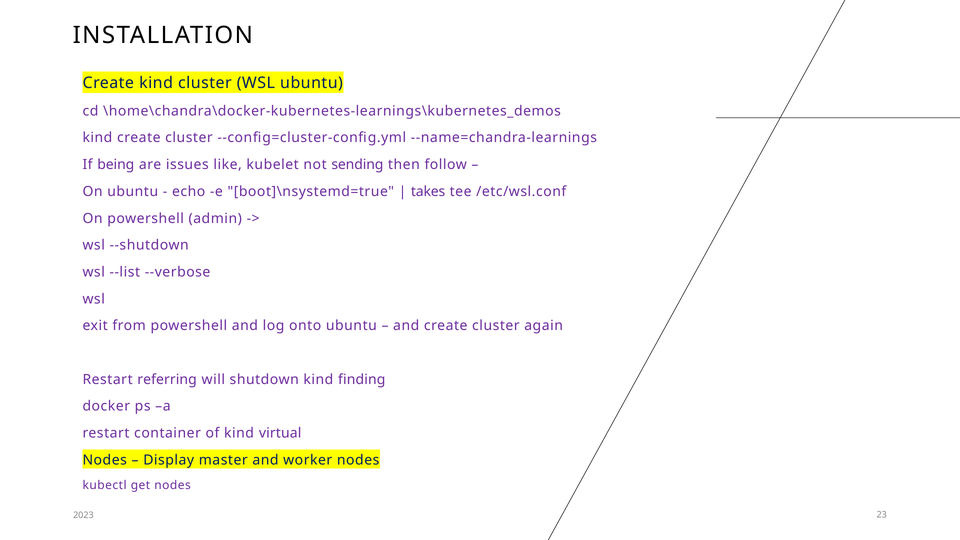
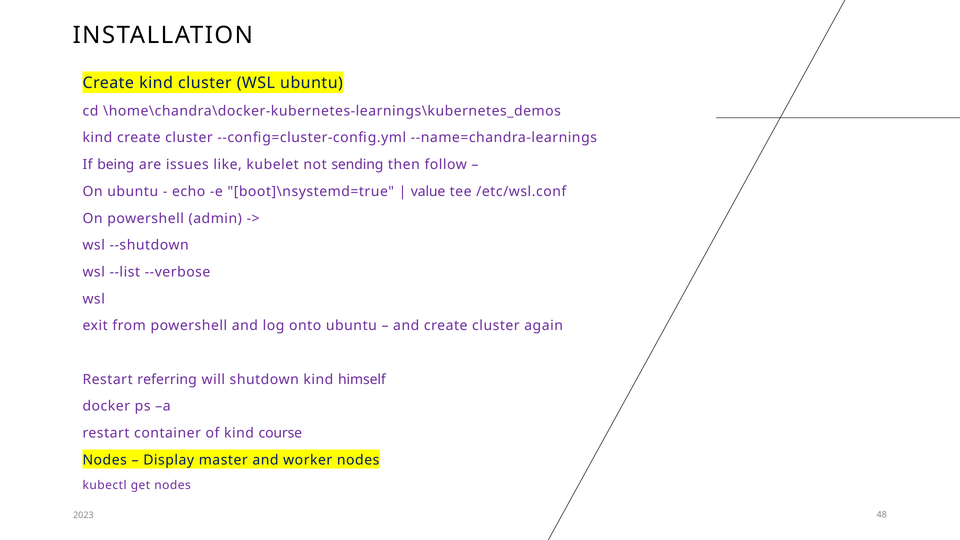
takes: takes -> value (428, 192)
finding: finding -> himself (362, 379)
virtual: virtual -> course (280, 433)
23: 23 -> 48 (882, 515)
